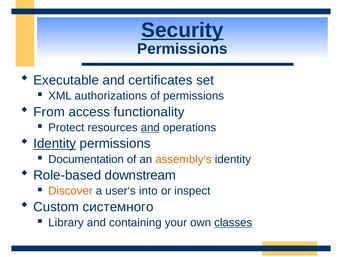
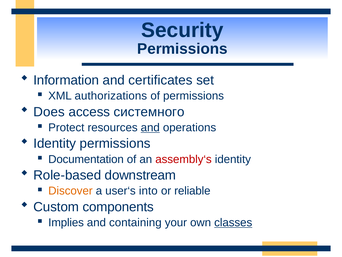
Security underline: present -> none (182, 30)
Executable: Executable -> Information (66, 80)
From: From -> Does (49, 112)
functionality: functionality -> системного (149, 112)
Identity underline: present -> none (55, 143)
assembly‘s colour: orange -> red (184, 159)
inspect: inspect -> reliable (192, 191)
системного: системного -> components (118, 207)
Library: Library -> Implies (66, 222)
